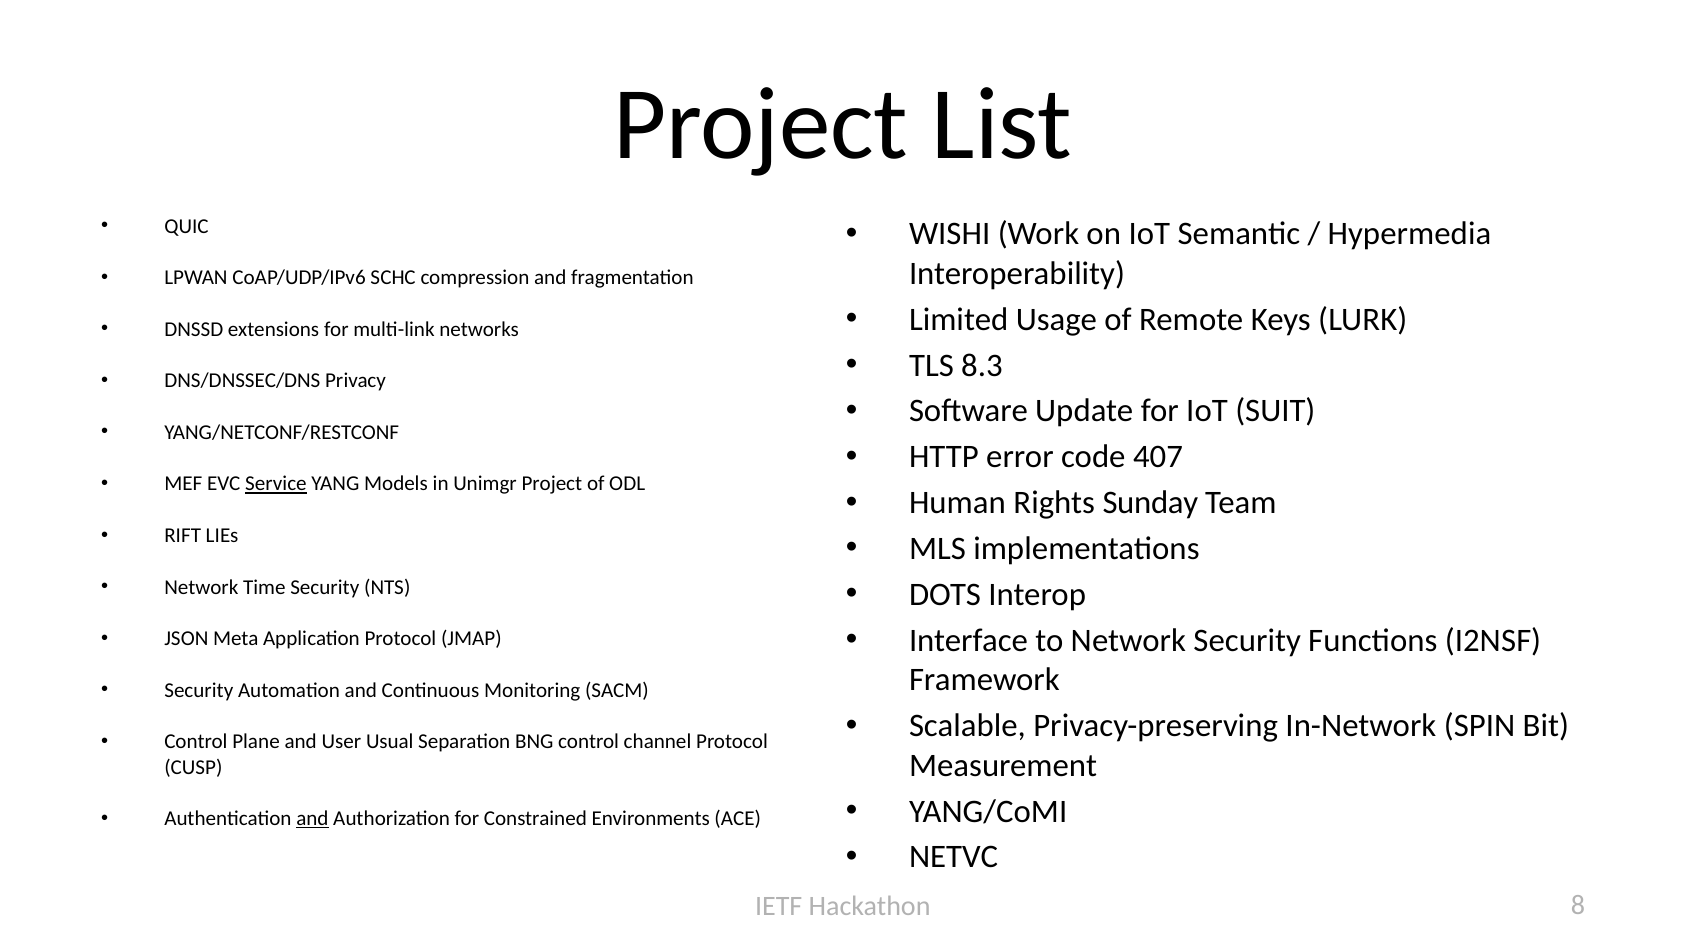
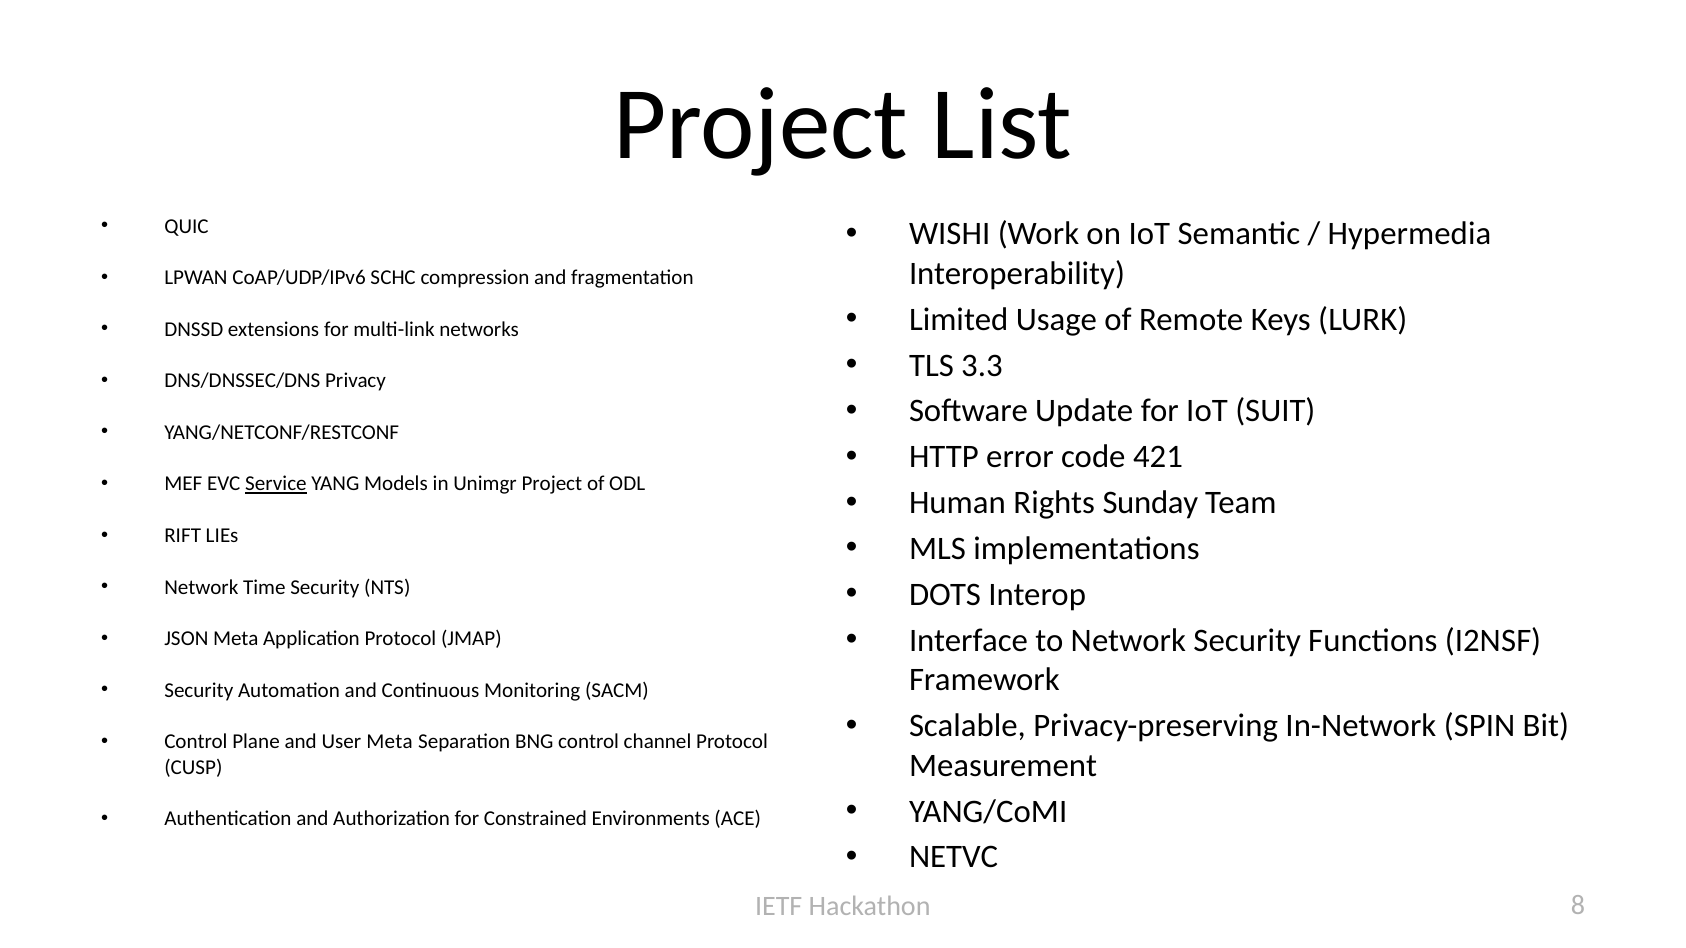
8.3: 8.3 -> 3.3 (982, 365)
407: 407 -> 421 (1158, 457)
User Usual: Usual -> Meta (390, 742)
and underline: present -> none (312, 819)
